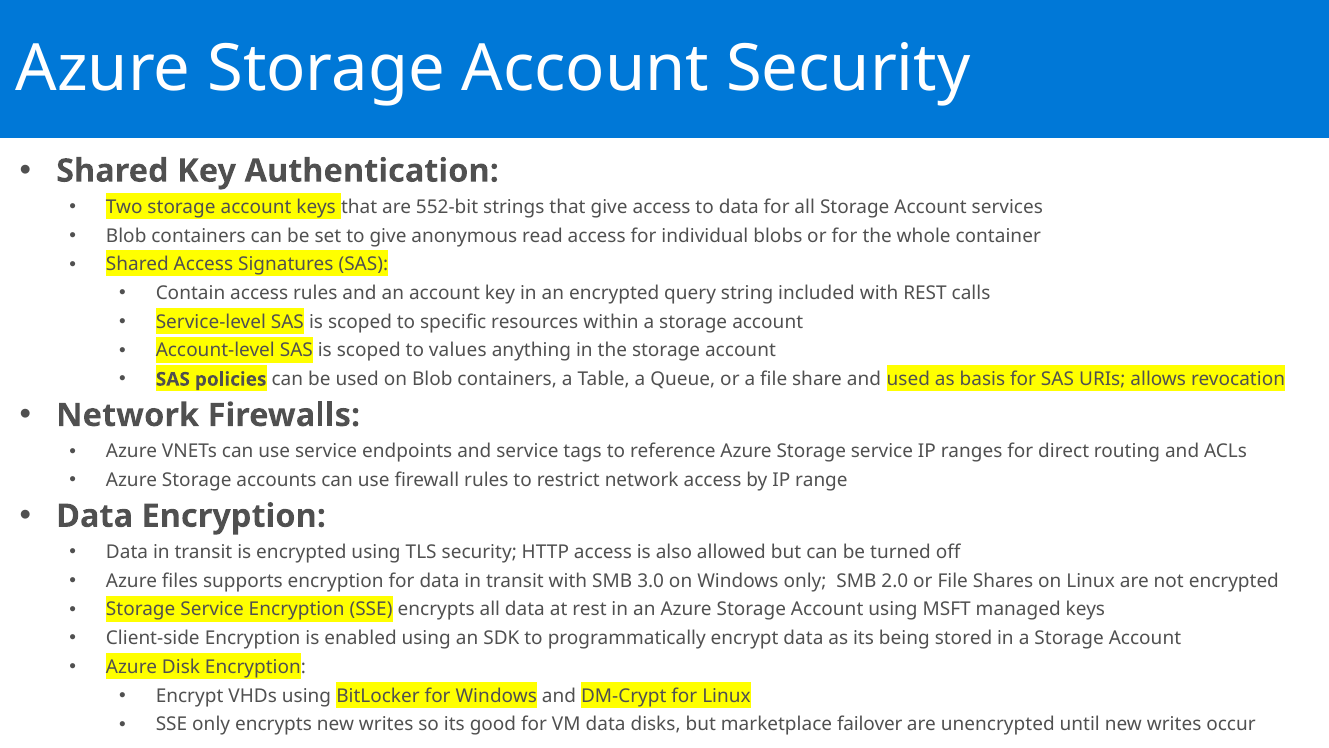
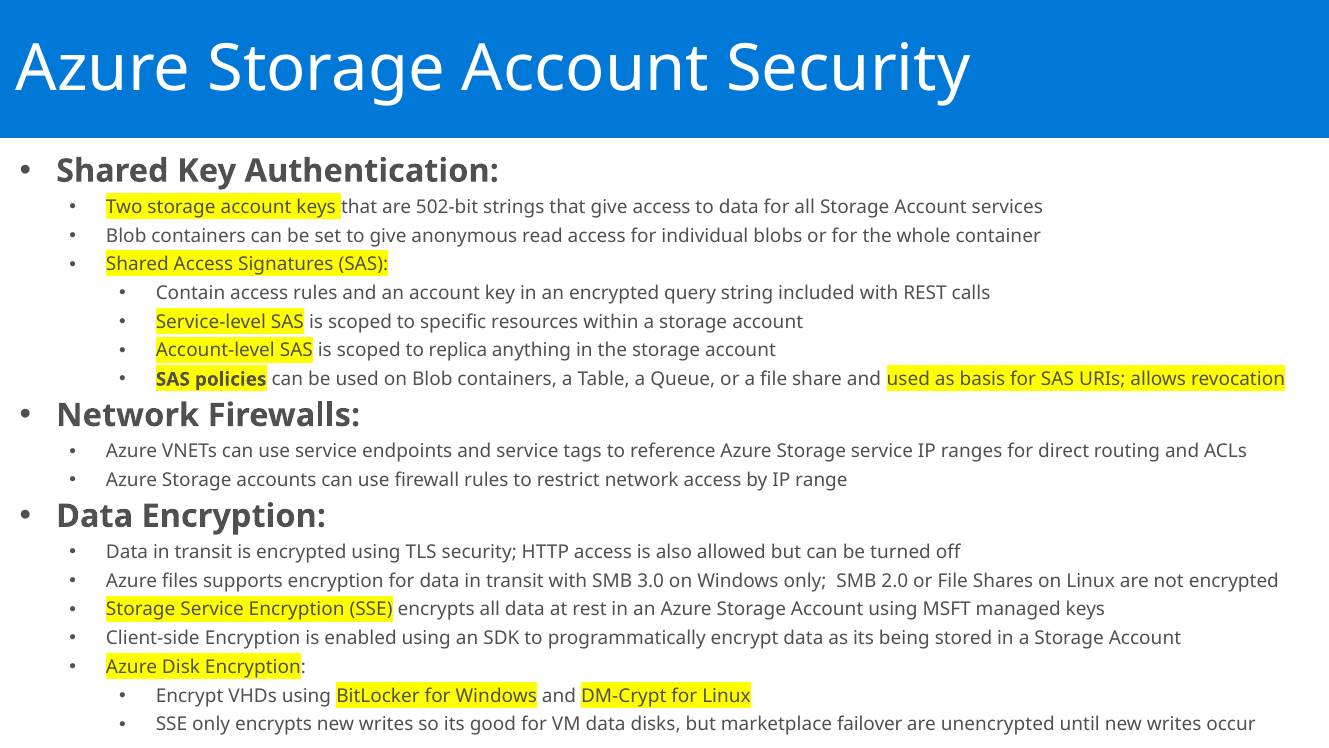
552-bit: 552-bit -> 502-bit (447, 207)
values: values -> replica (458, 350)
